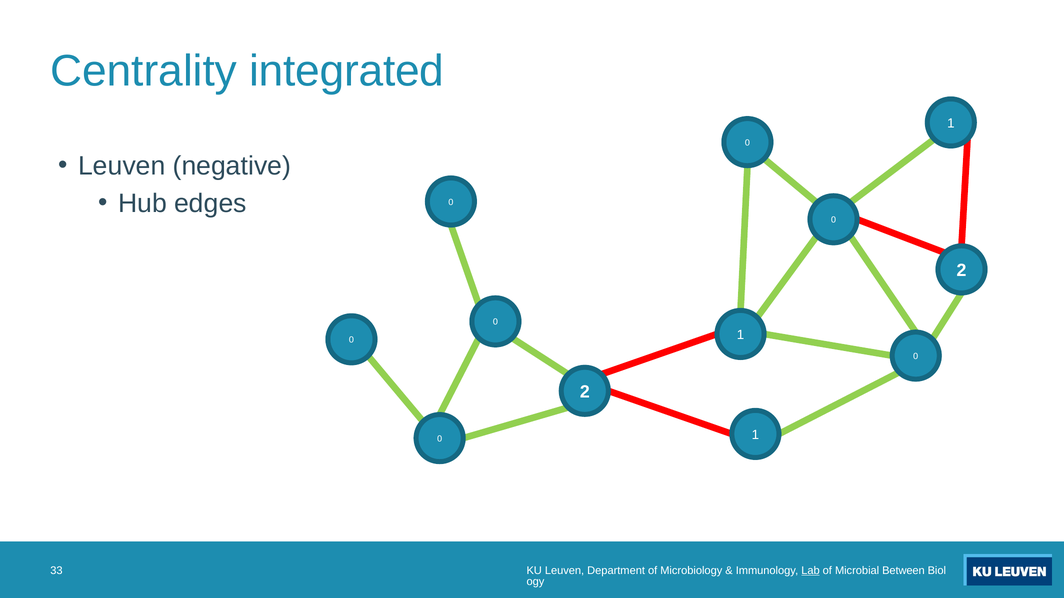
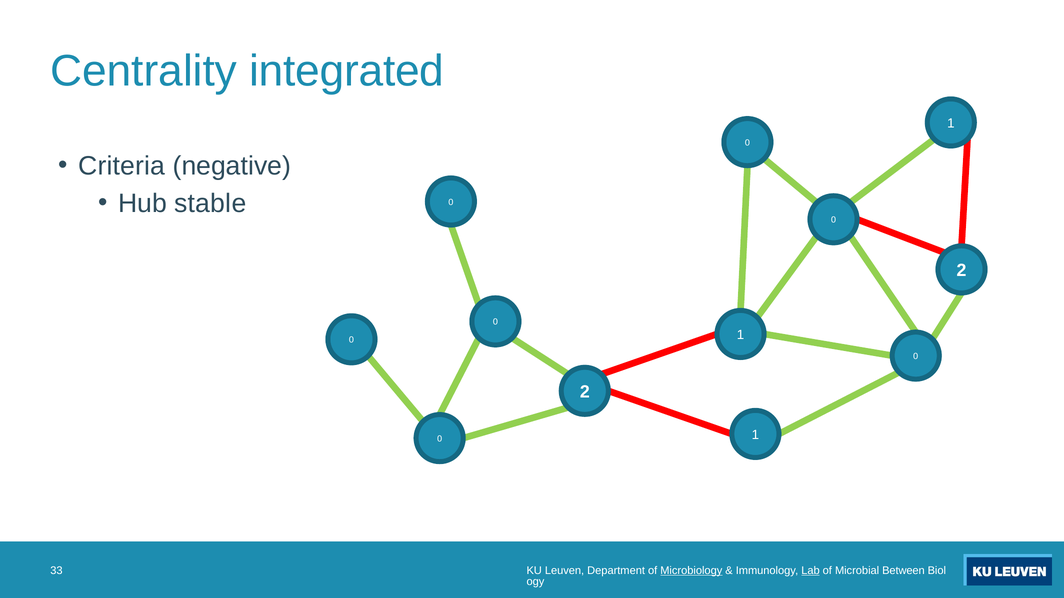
Leuven: Leuven -> Criteria (122, 166)
edges: edges -> stable (210, 204)
Microbiology underline: none -> present (691, 571)
